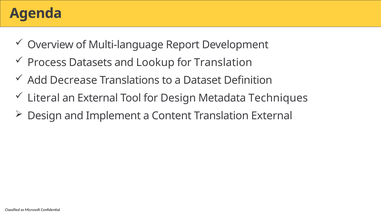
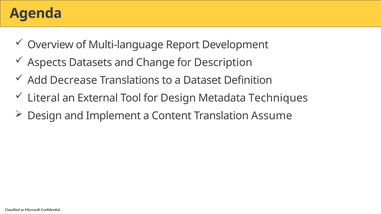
Process: Process -> Aspects (47, 63)
Lookup: Lookup -> Change (155, 63)
for Translation: Translation -> Description (223, 63)
Translation External: External -> Assume (272, 116)
